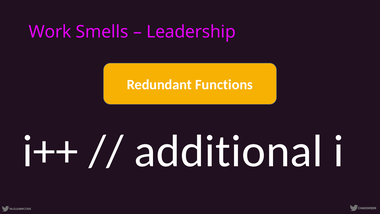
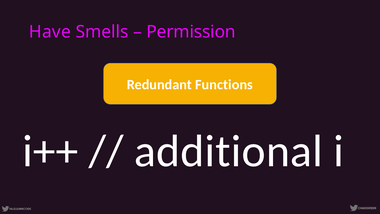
Work: Work -> Have (50, 32)
Leadership: Leadership -> Permission (191, 32)
